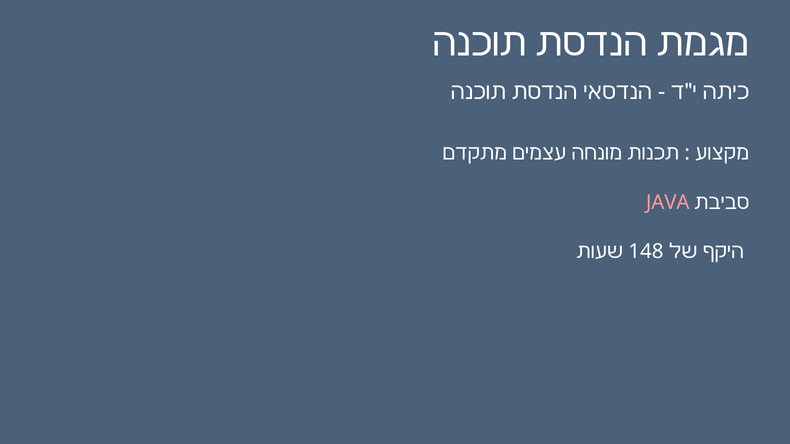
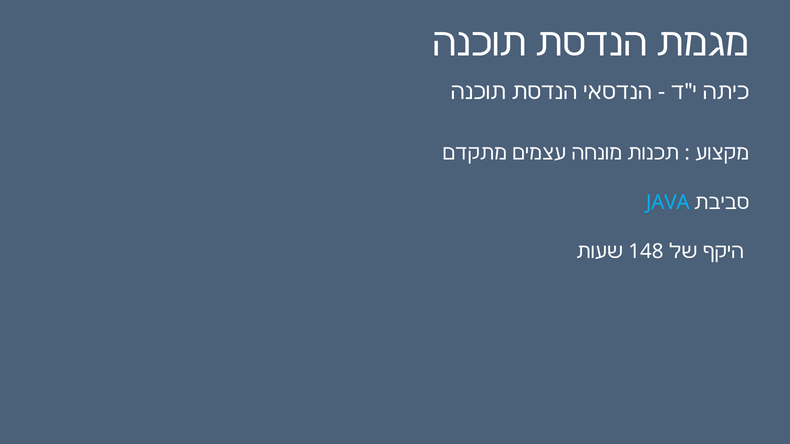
JAVA colour: pink -> light blue (668, 202)
